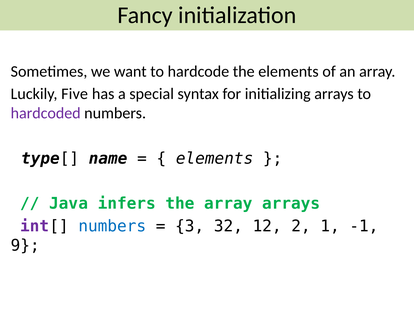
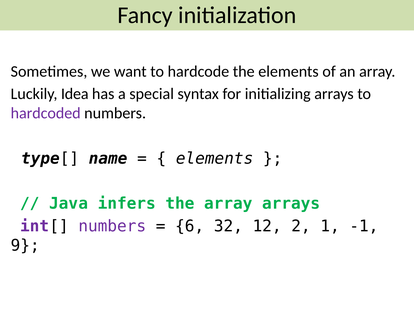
Five: Five -> Idea (75, 94)
numbers colour: blue -> purple (112, 226)
3: 3 -> 6 (190, 226)
